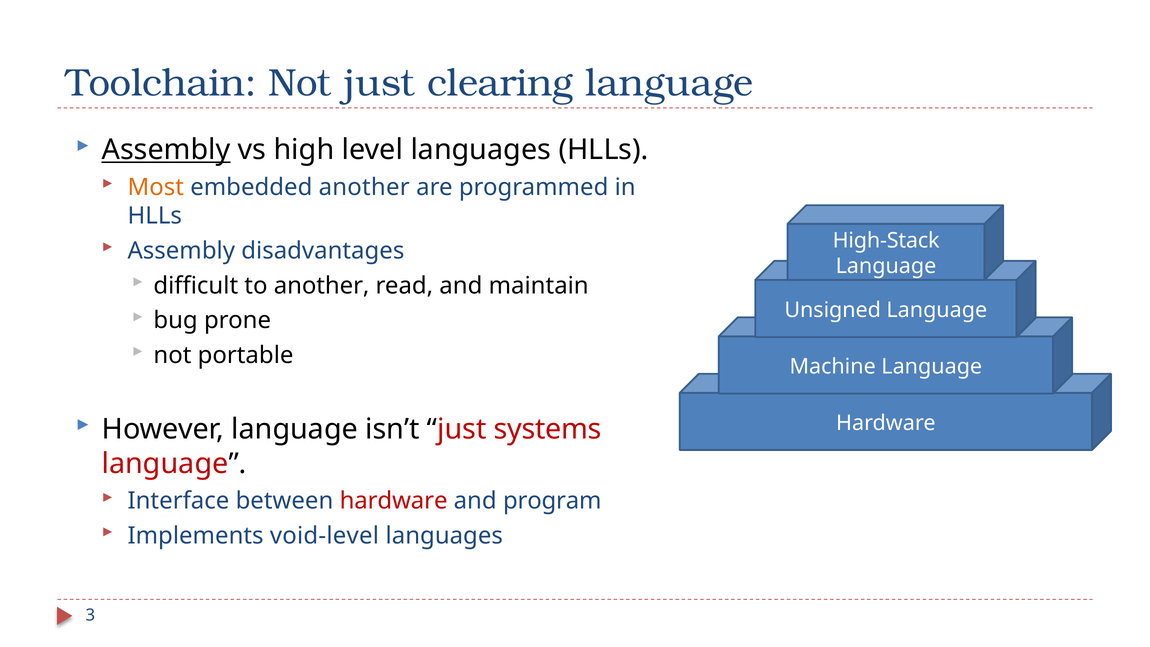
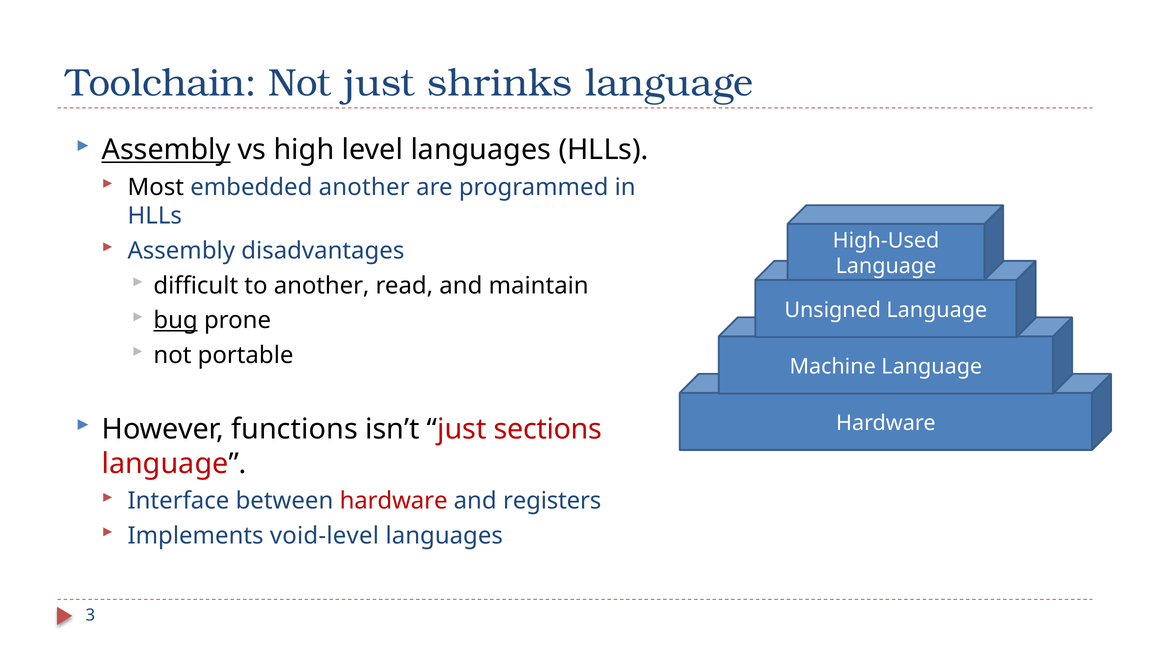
clearing: clearing -> shrinks (500, 83)
Most colour: orange -> black (156, 187)
High-Stack: High-Stack -> High-Used (886, 240)
bug underline: none -> present (176, 320)
However language: language -> functions (295, 429)
systems: systems -> sections (548, 429)
program: program -> registers (552, 501)
